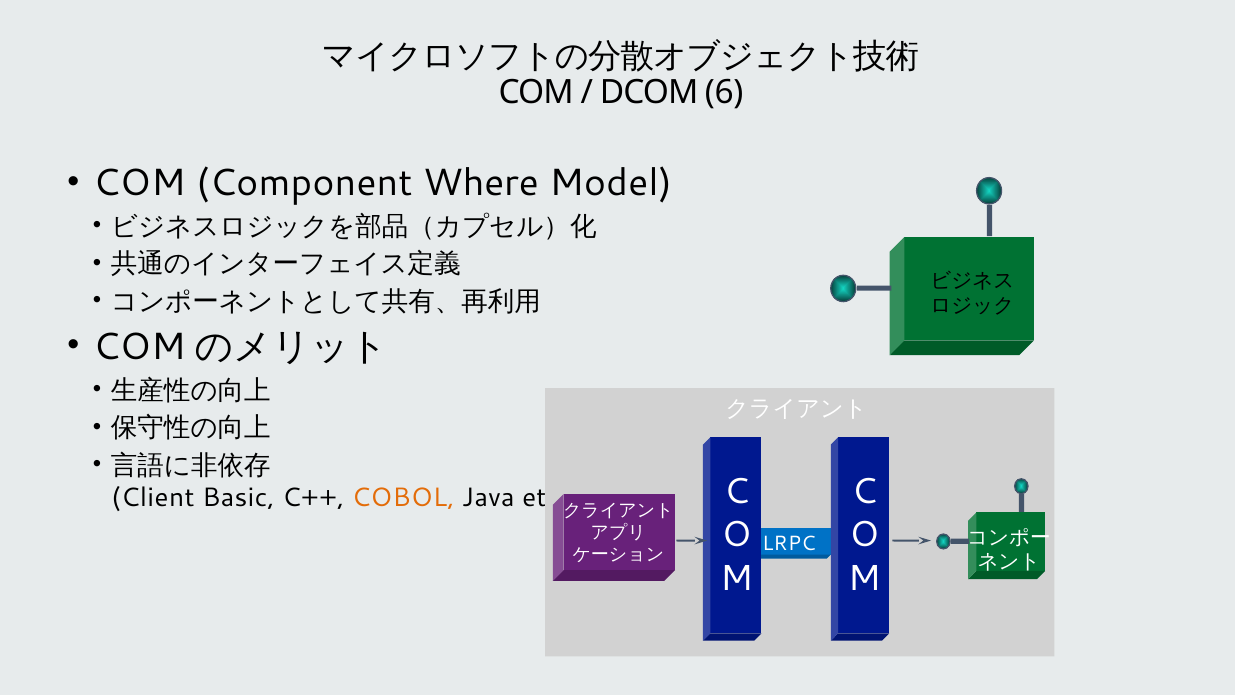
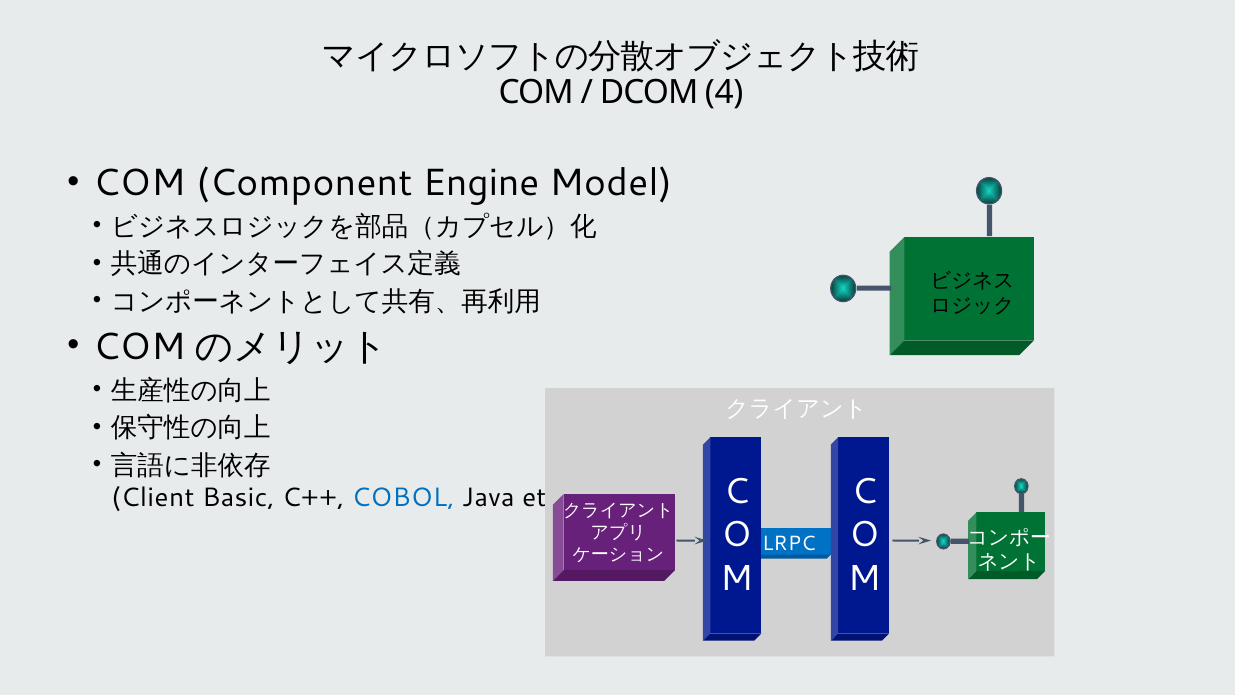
6: 6 -> 4 (724, 93)
Where: Where -> Engine (481, 183)
COBOL colour: orange -> blue (403, 497)
